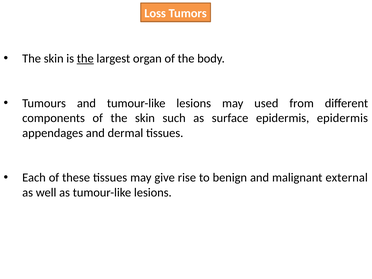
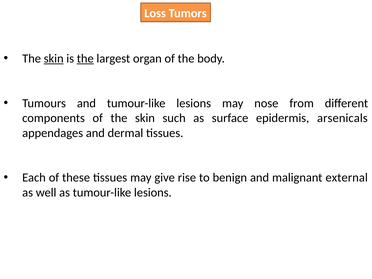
skin underline: none -> present (54, 59)
used: used -> nose (266, 103)
epidermis epidermis: epidermis -> arsenicals (342, 118)
